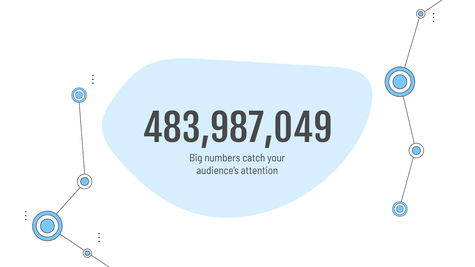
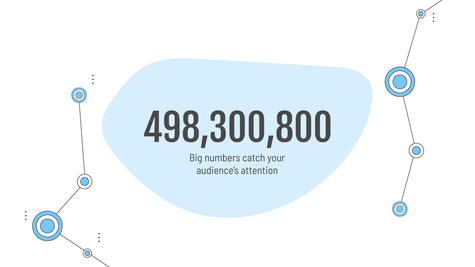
483,987,049: 483,987,049 -> 498,300,800 (238, 130)
